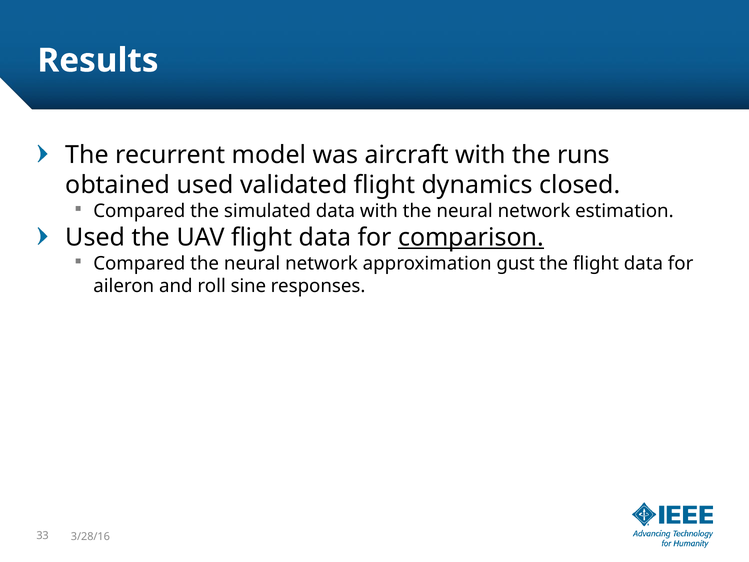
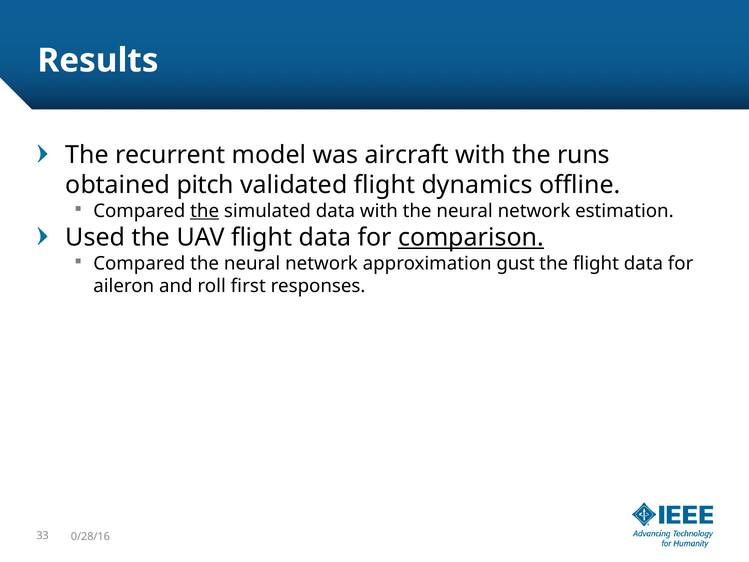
obtained used: used -> pitch (205, 185)
closed: closed -> offline (580, 185)
the underline: none -> present (205, 211)
sine: sine -> first (248, 286)
3/28/16: 3/28/16 -> 0/28/16 (90, 536)
